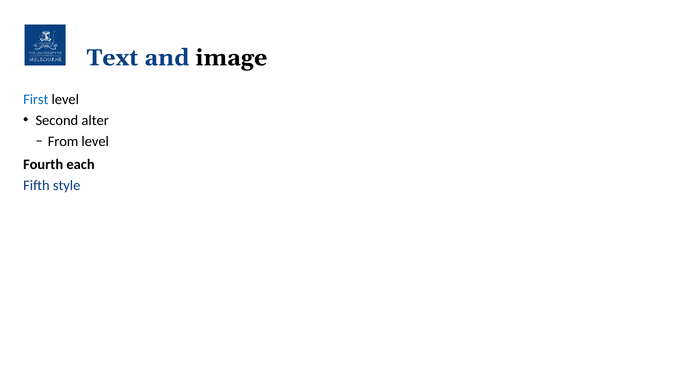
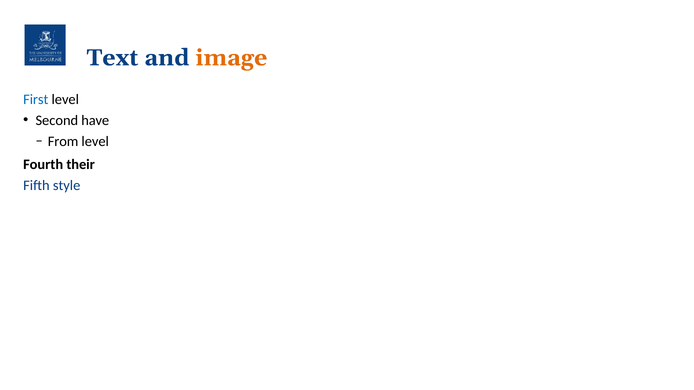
image colour: black -> orange (231, 58)
alter: alter -> have (95, 120)
each: each -> their (81, 165)
